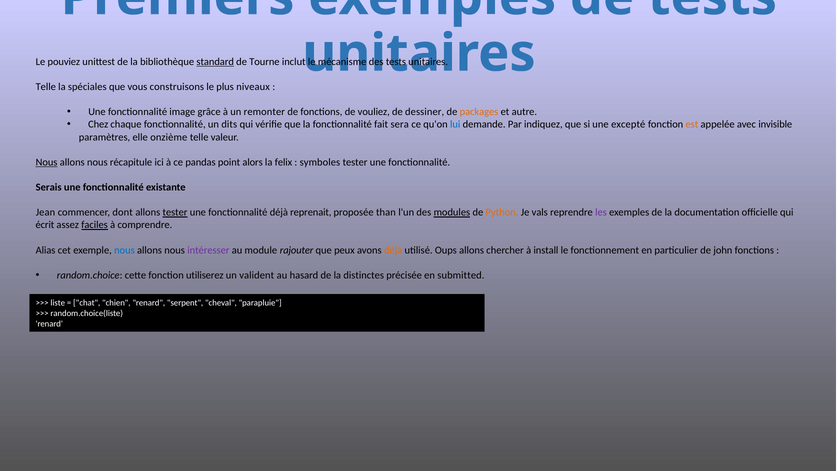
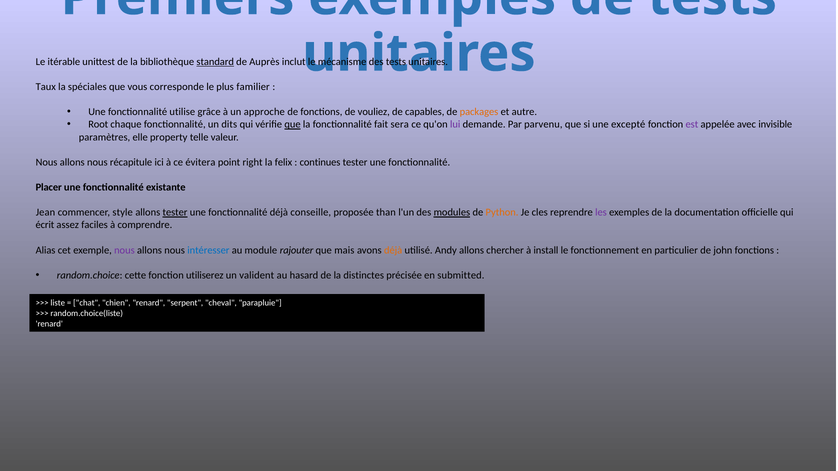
pouviez: pouviez -> itérable (64, 62)
Tourne: Tourne -> Auprès (264, 62)
Telle: Telle -> Taux (46, 87)
construisons: construisons -> corresponde (177, 87)
niveaux: niveaux -> familier (253, 87)
image: image -> utilise (182, 112)
remonter: remonter -> approche (264, 112)
dessiner: dessiner -> capables (425, 112)
Chez: Chez -> Root (98, 125)
que underline: none -> present (293, 125)
lui colour: blue -> purple (455, 125)
indiquez: indiquez -> parvenu (543, 125)
est colour: orange -> purple (692, 125)
onzième: onzième -> property (169, 137)
Nous underline: present -> none (47, 162)
pandas: pandas -> évitera (200, 162)
alors: alors -> right (253, 162)
symboles: symboles -> continues (320, 162)
Serais: Serais -> Placer (49, 187)
dont: dont -> style (123, 213)
reprenait: reprenait -> conseille (311, 213)
vals: vals -> cles (540, 213)
faciles underline: present -> none (95, 225)
nous colour: blue -> purple (124, 250)
intéresser colour: purple -> blue (208, 250)
peux: peux -> mais (344, 250)
Oups: Oups -> Andy (446, 250)
